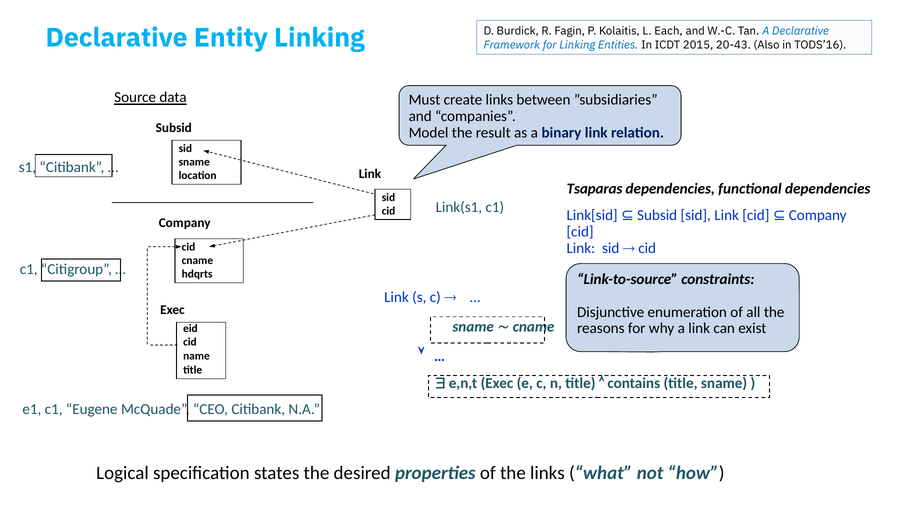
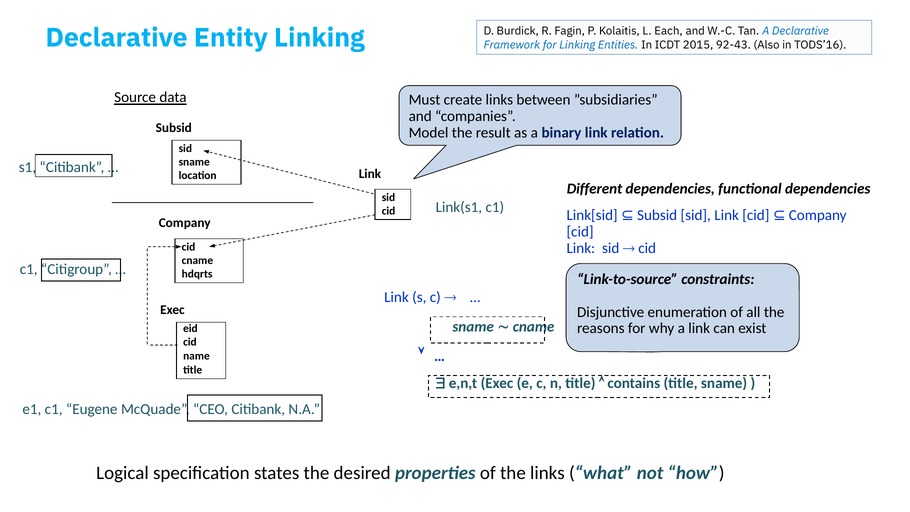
20-43: 20-43 -> 92-43 (733, 45)
Tsaparas: Tsaparas -> Different (595, 188)
